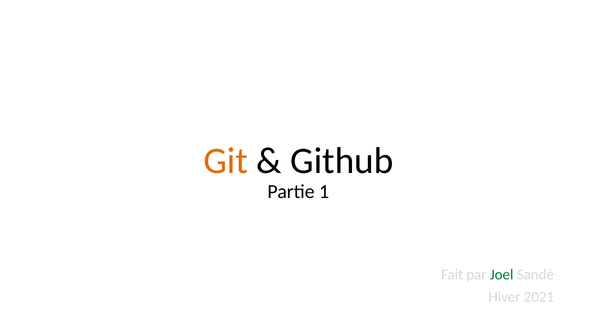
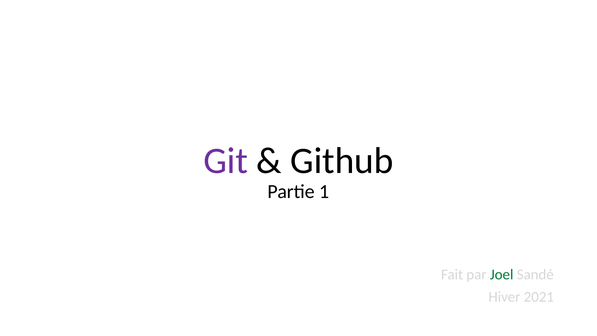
Git colour: orange -> purple (226, 161)
